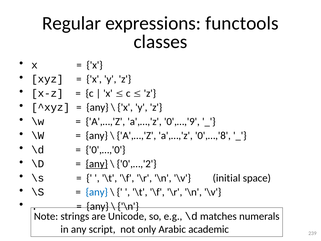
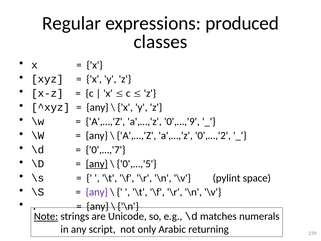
functools: functools -> produced (242, 23)
0',…,'8: 0',…,'8 -> 0',…,'2 (213, 136)
0',…,'0: 0',…,'0 -> 0',…,'7 (106, 150)
0',…,'2: 0',…,'2 -> 0',…,'5 (137, 164)
initial: initial -> pylint (227, 178)
any colour: blue -> purple (97, 192)
Note underline: none -> present (46, 216)
academic: academic -> returning (209, 229)
